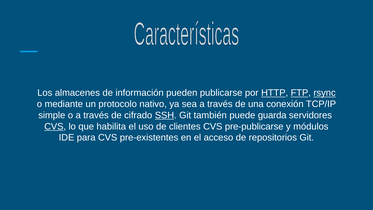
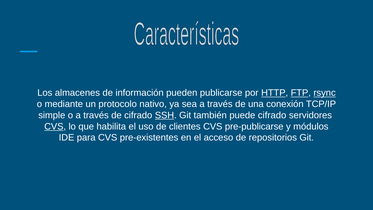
puede guarda: guarda -> cifrado (272, 115)
